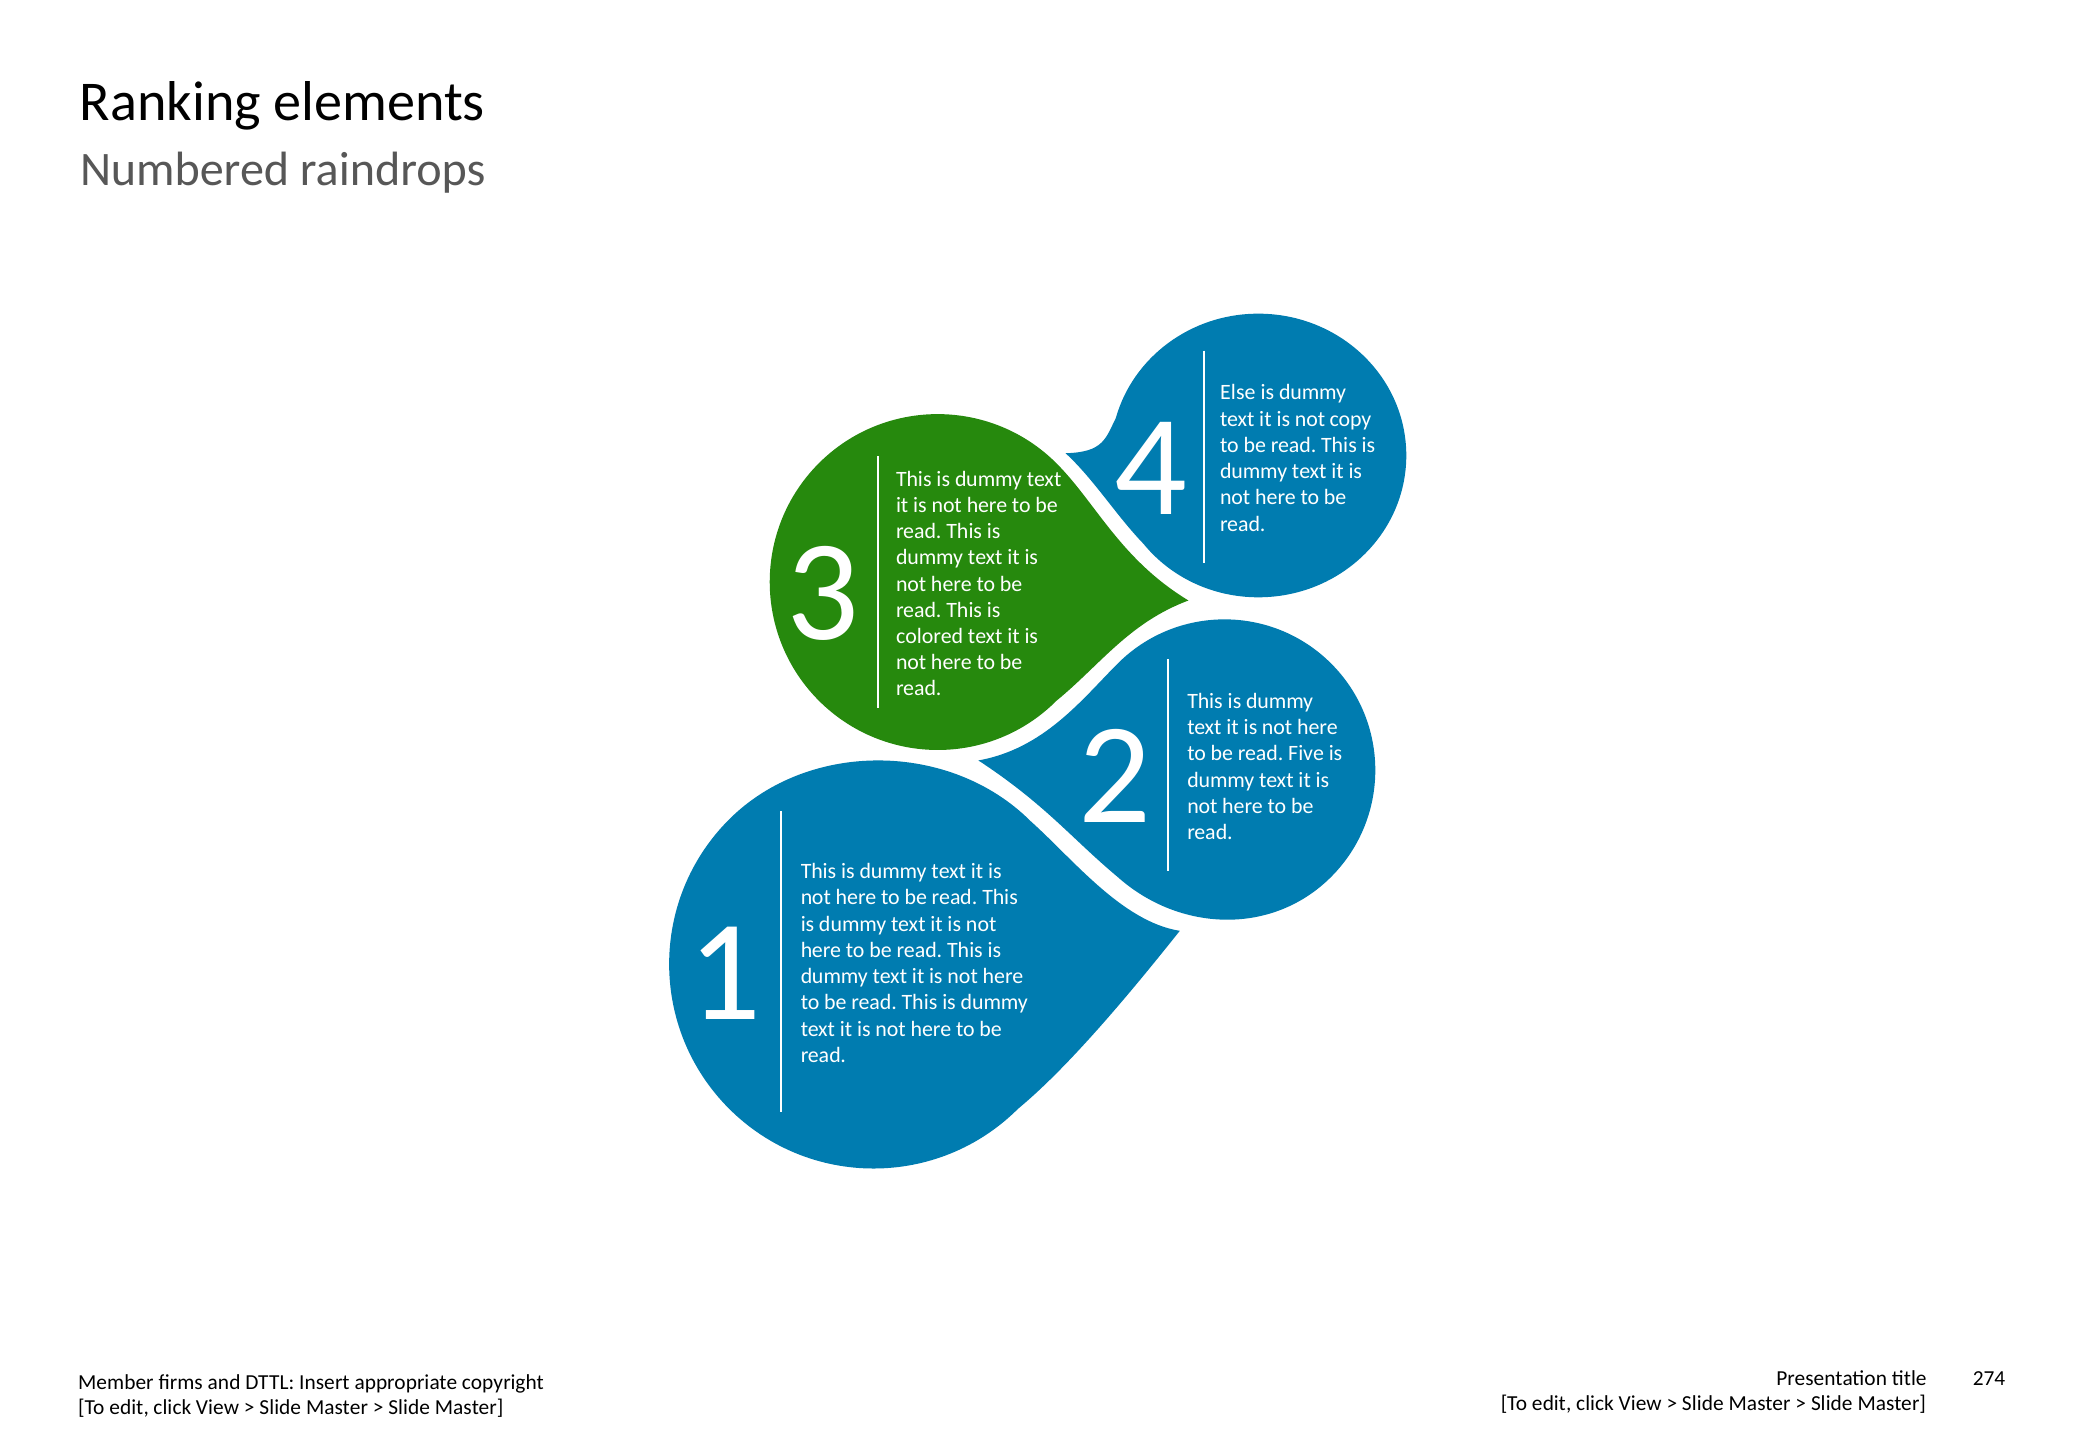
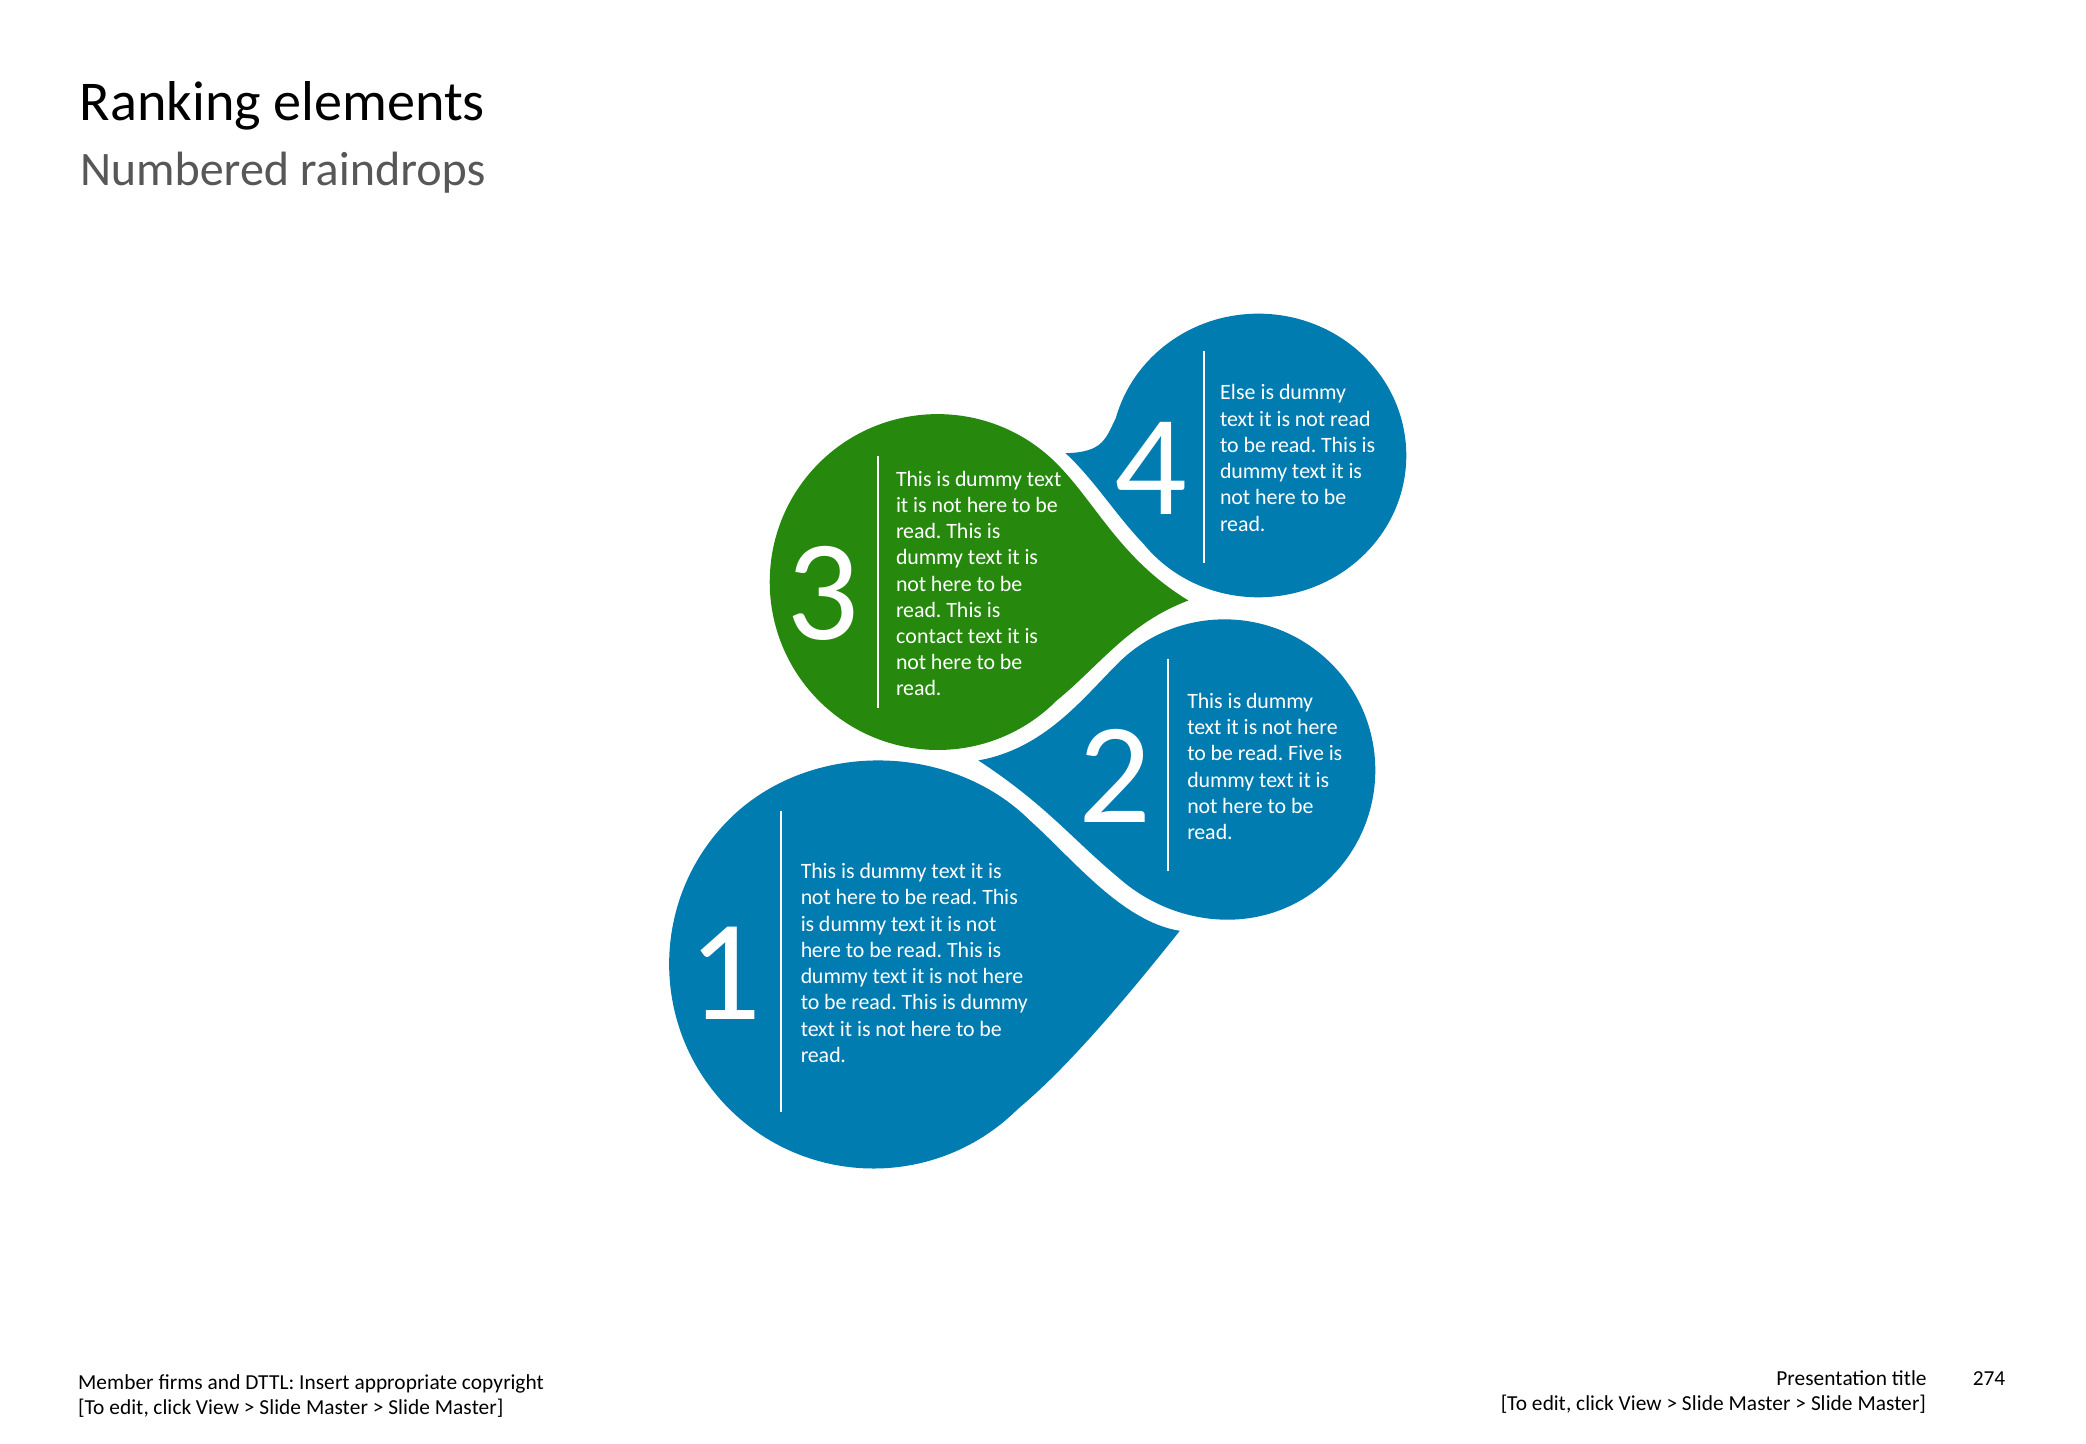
not copy: copy -> read (1350, 419)
colored: colored -> contact (930, 636)
